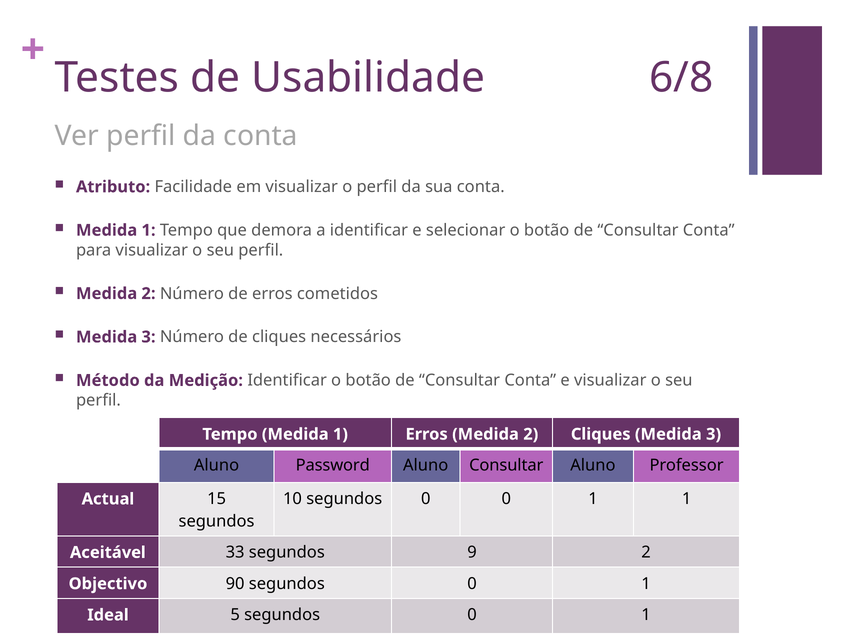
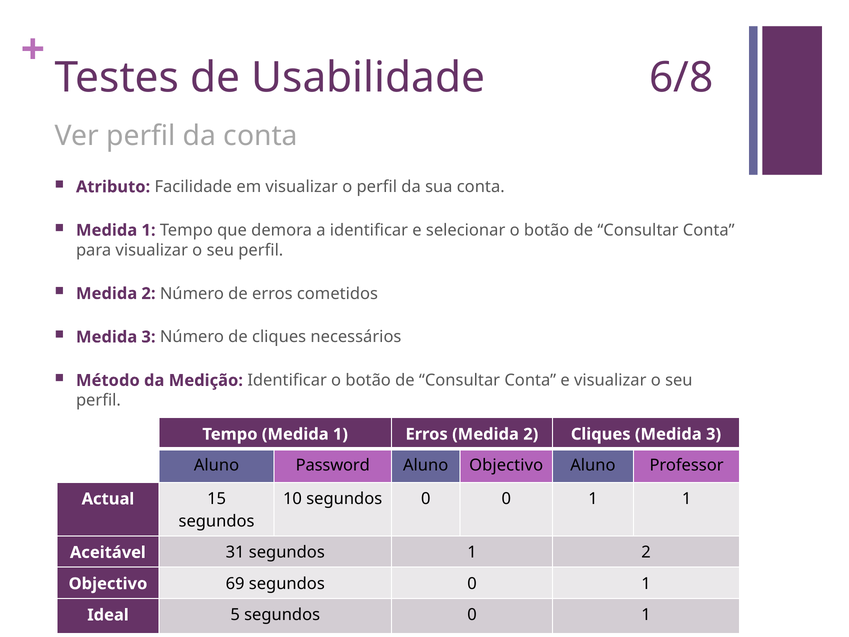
Aluno Consultar: Consultar -> Objectivo (506, 465)
33: 33 -> 31 (235, 552)
segundos 9: 9 -> 1 (472, 552)
90: 90 -> 69 (235, 584)
